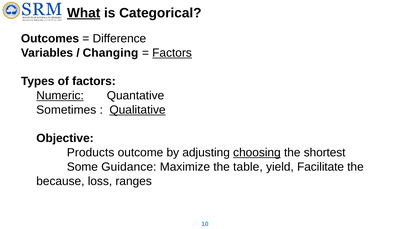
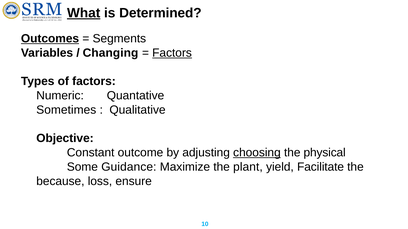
Categorical: Categorical -> Determined (160, 13)
Outcomes underline: none -> present (50, 39)
Difference: Difference -> Segments (119, 39)
Numeric underline: present -> none (60, 96)
Qualitative underline: present -> none (138, 110)
Products: Products -> Constant (91, 153)
shortest: shortest -> physical (325, 153)
table: table -> plant (248, 167)
ranges: ranges -> ensure (134, 182)
